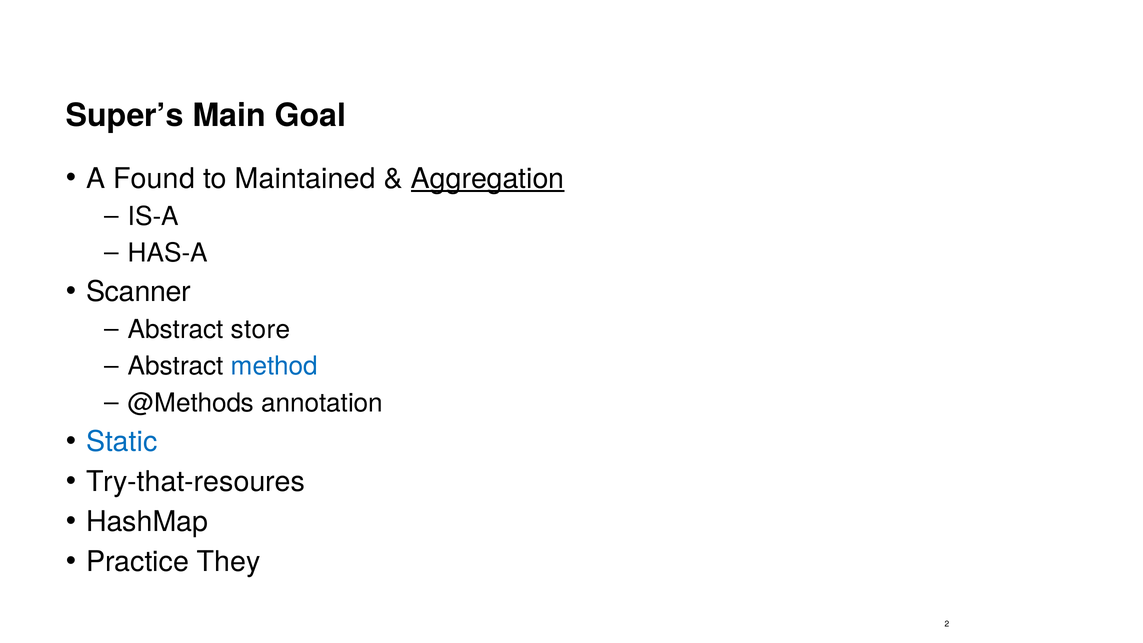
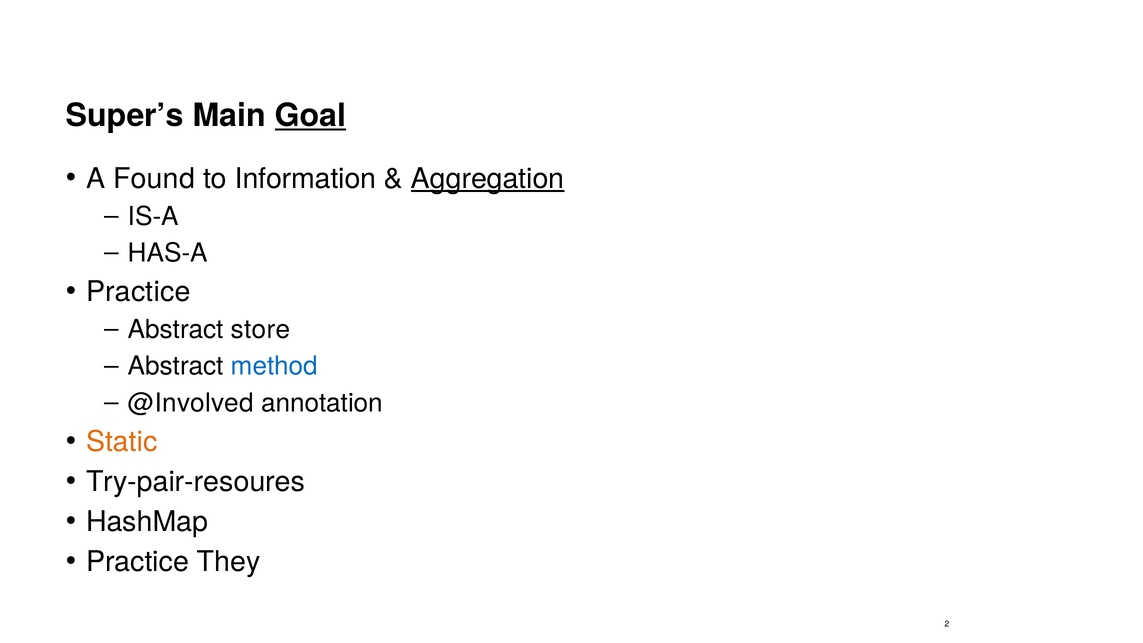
Goal underline: none -> present (311, 116)
Maintained: Maintained -> Information (305, 179)
Scanner: Scanner -> Practice (138, 292)
@Methods: @Methods -> @Involved (191, 403)
Static colour: blue -> orange (122, 442)
Try-that-resoures: Try-that-resoures -> Try-pair-resoures (196, 482)
